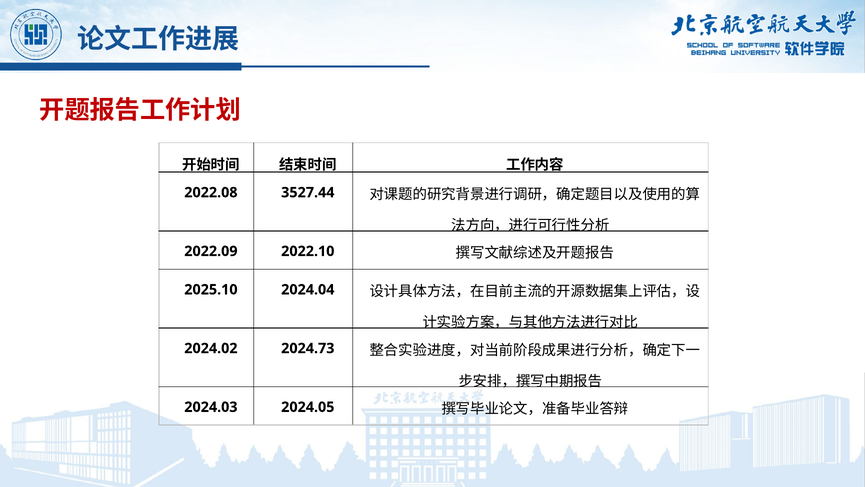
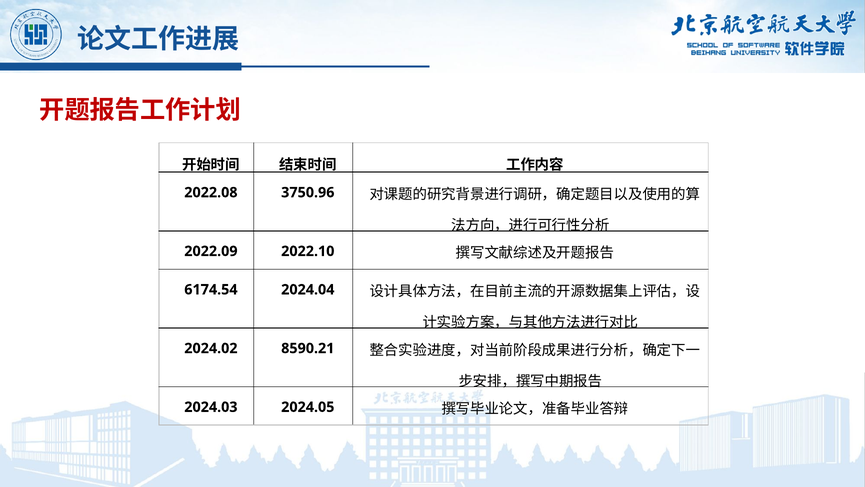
3527.44: 3527.44 -> 3750.96 (308, 192)
2025.10: 2025.10 -> 6174.54 (211, 289)
2024.73: 2024.73 -> 8590.21 (308, 348)
